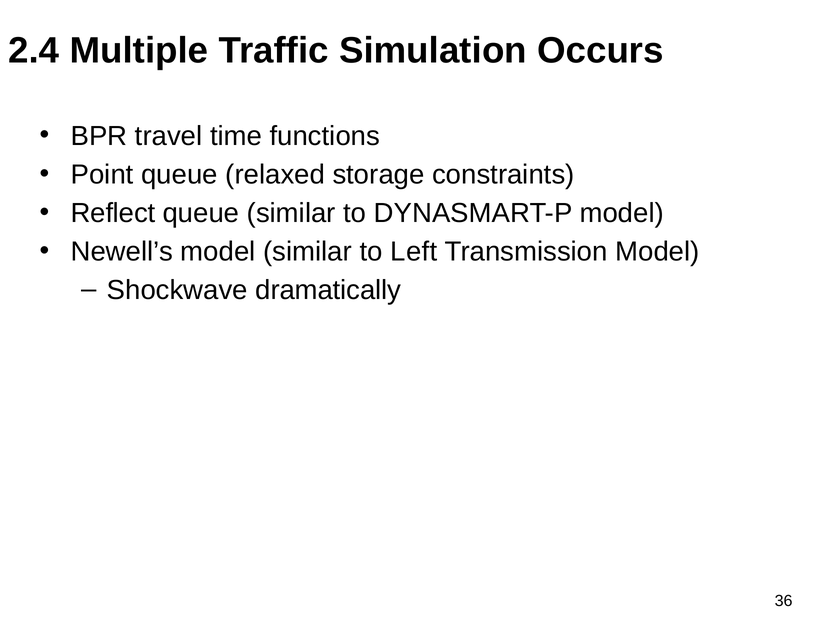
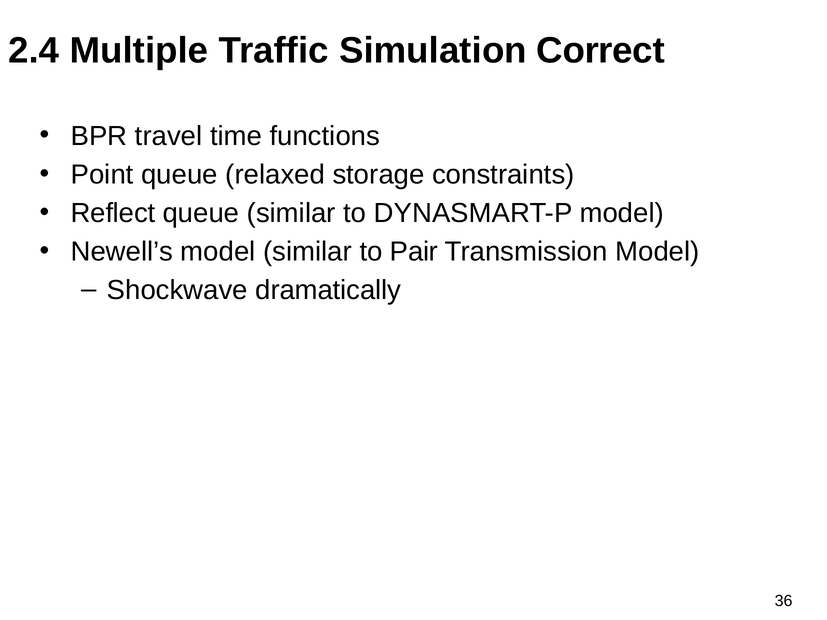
Occurs: Occurs -> Correct (601, 51)
Left: Left -> Pair (414, 252)
